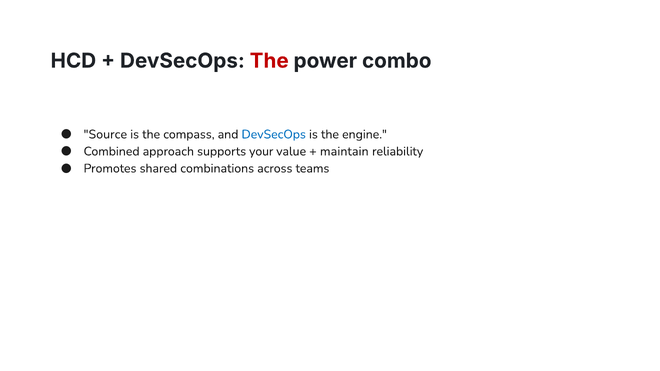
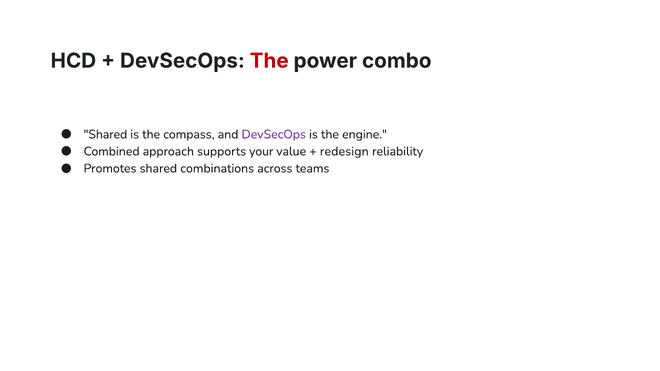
Source: Source -> Shared (105, 134)
DevSecOps colour: blue -> purple (274, 134)
maintain: maintain -> redesign (344, 151)
